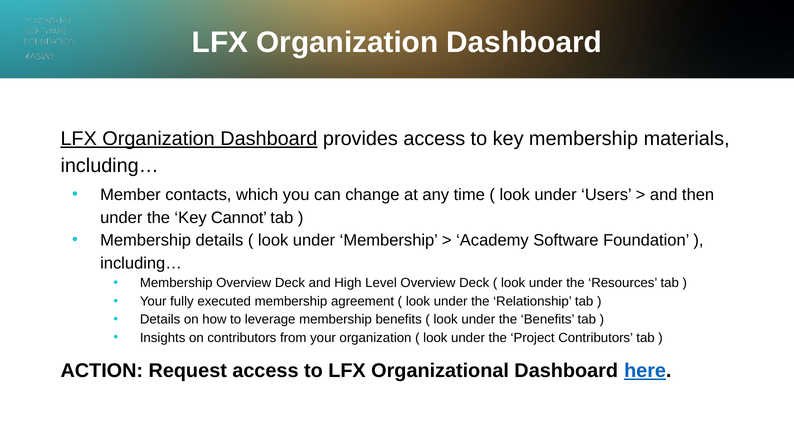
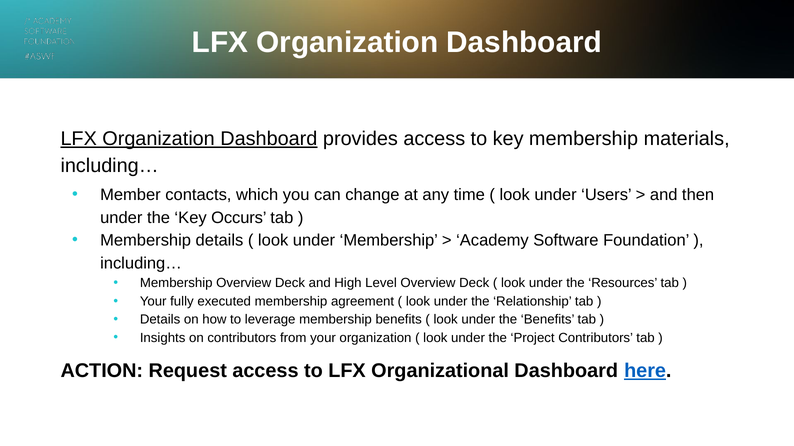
Cannot: Cannot -> Occurs (239, 218)
